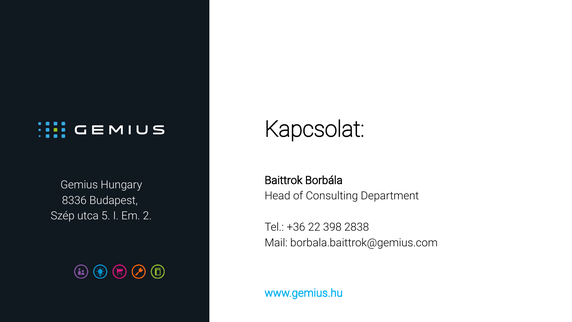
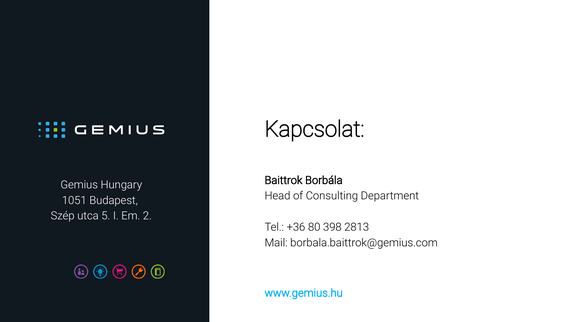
8336: 8336 -> 1051 (74, 200)
22: 22 -> 80 (314, 227)
2838: 2838 -> 2813 (357, 227)
